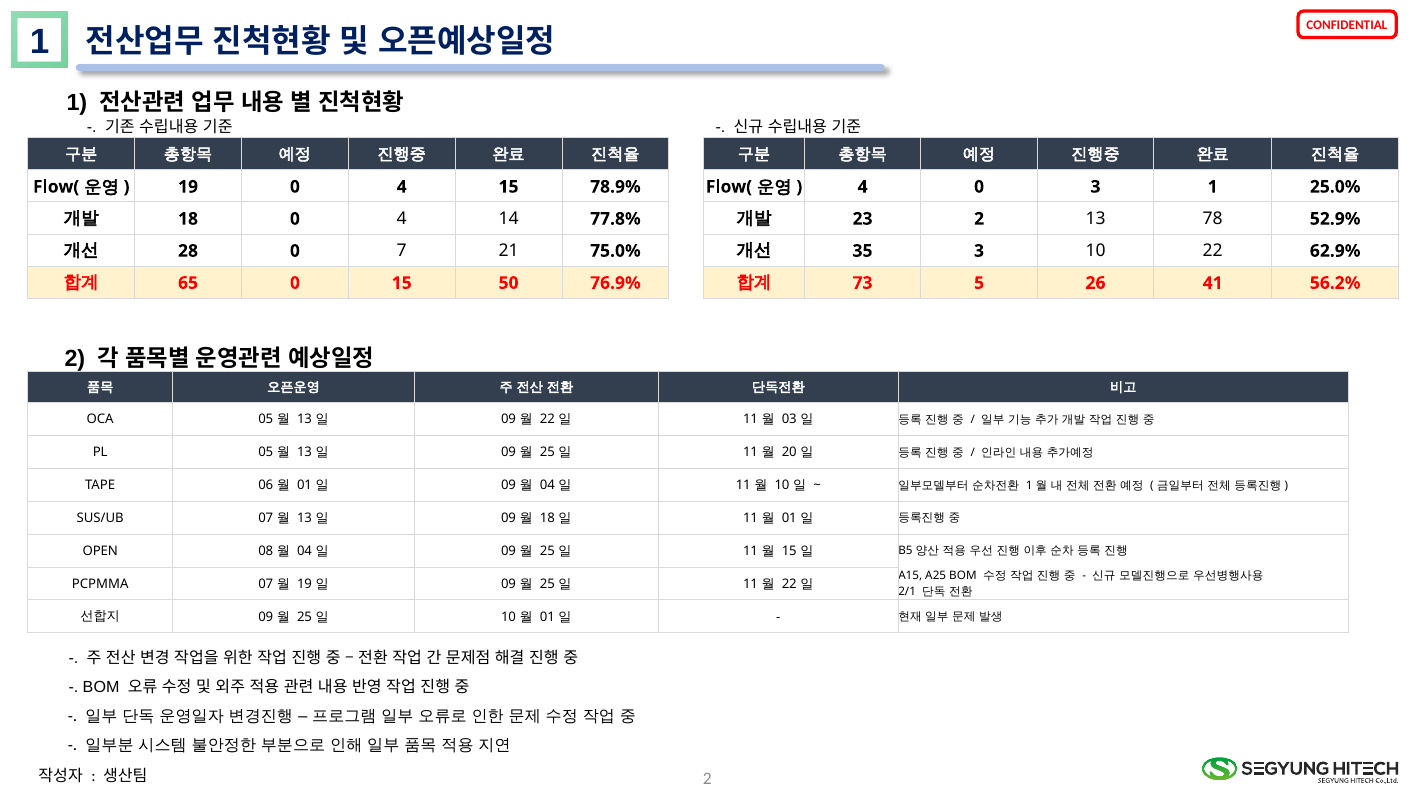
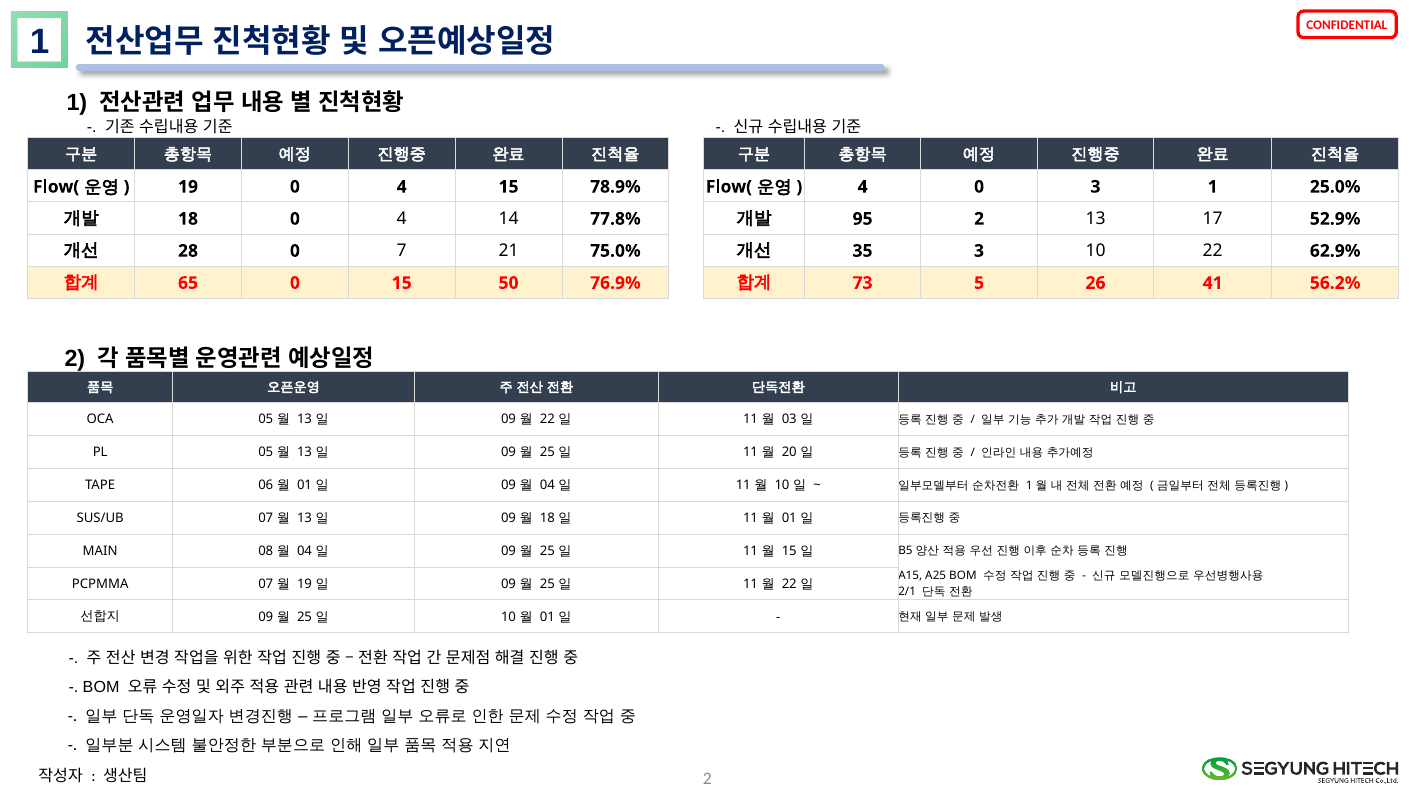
23: 23 -> 95 (863, 219)
78: 78 -> 17 (1213, 219)
OPEN: OPEN -> MAIN (100, 551)
